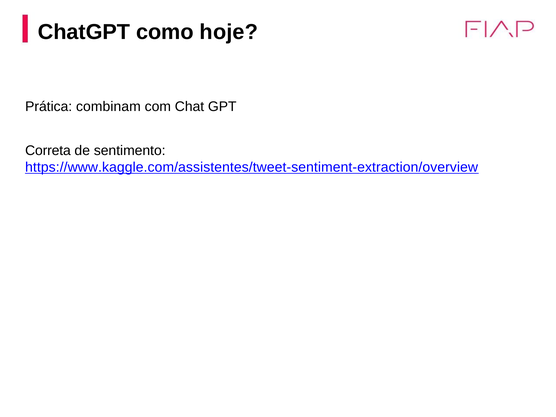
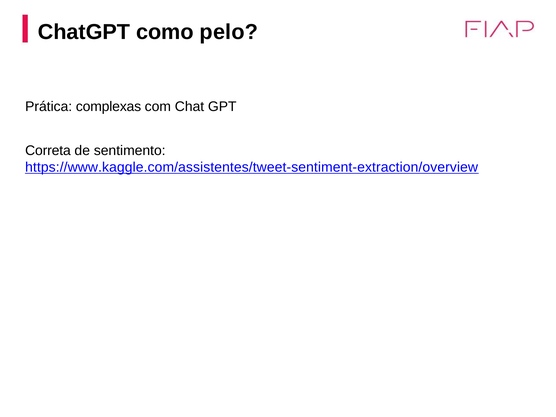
hoje: hoje -> pelo (229, 32)
combinam: combinam -> complexas (109, 107)
